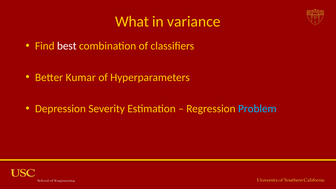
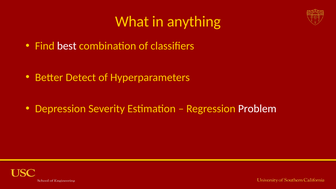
variance: variance -> anything (194, 22)
Kumar: Kumar -> Detect (81, 77)
Problem colour: light blue -> white (257, 109)
